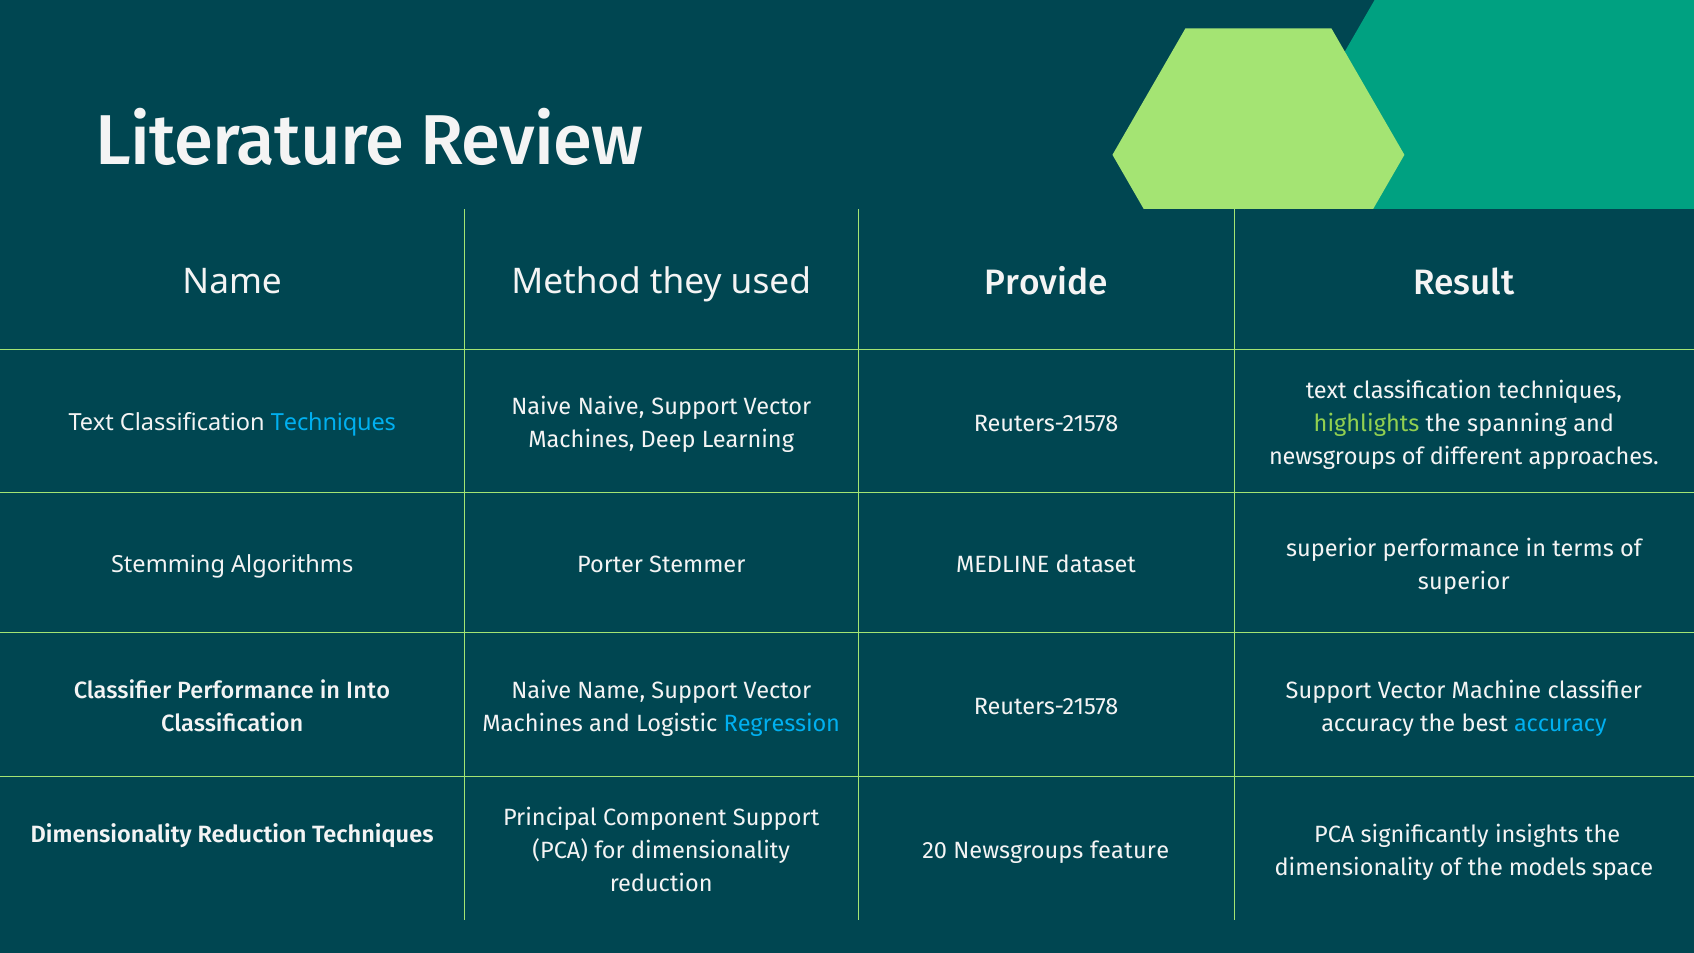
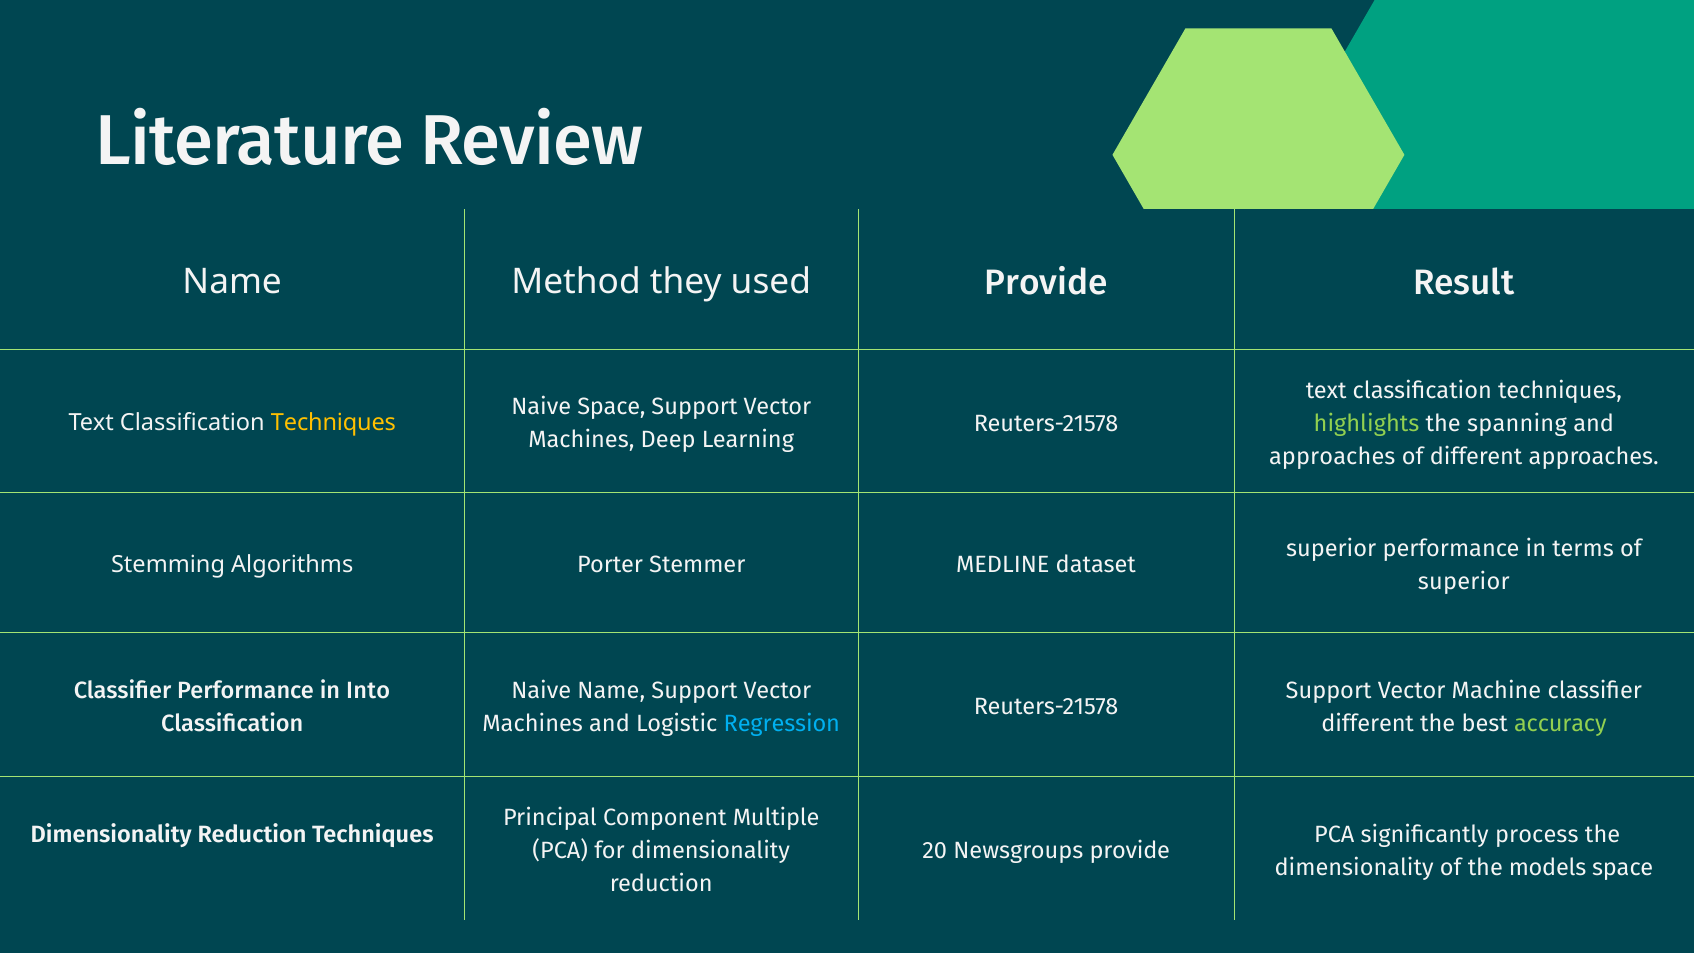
Naive Naive: Naive -> Space (611, 407)
Techniques colour: light blue -> yellow (333, 423)
newsgroups: newsgroups -> approaches (1332, 456)
accuracy: accuracy -> different (1368, 723)
accuracy colour: light blue -> light green (1560, 723)
Component Support: Support -> Multiple (776, 818)
insights: insights -> process (1537, 834)
Newsgroups feature: feature -> provide (1130, 851)
